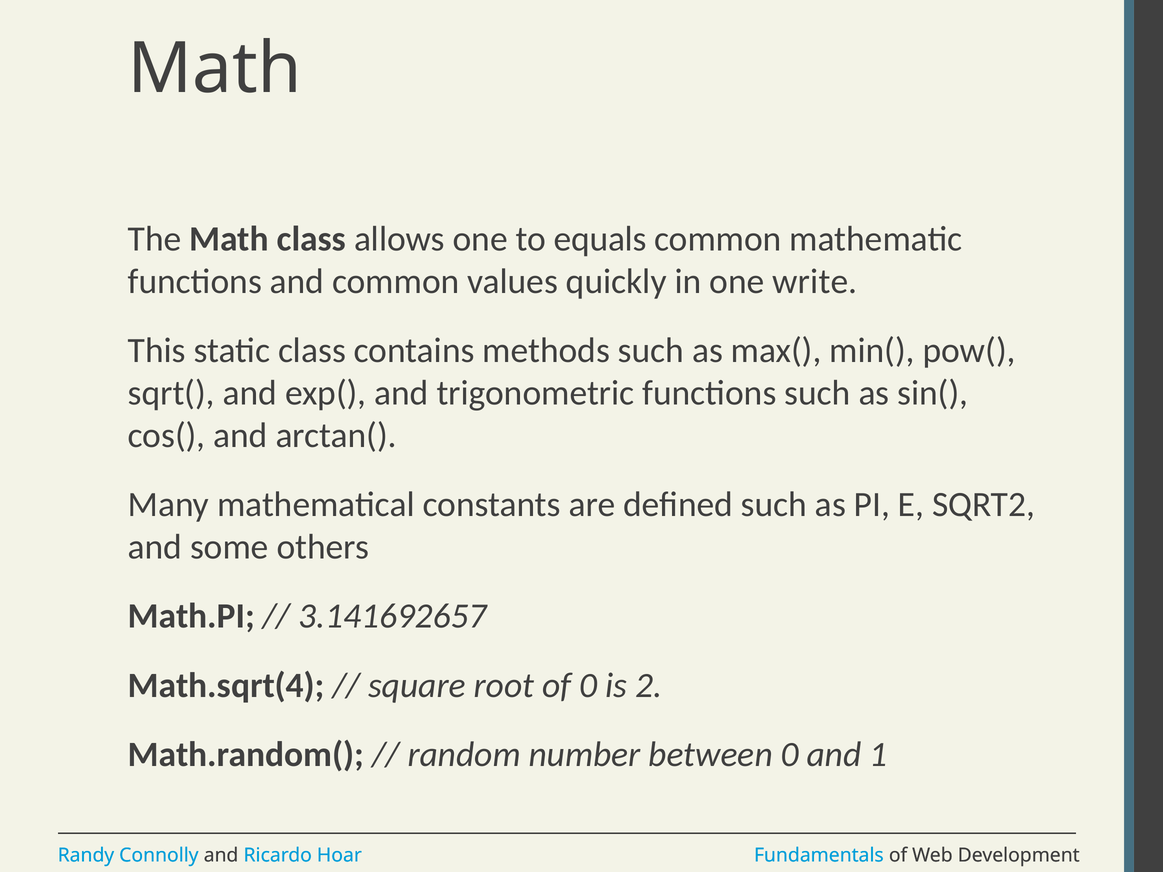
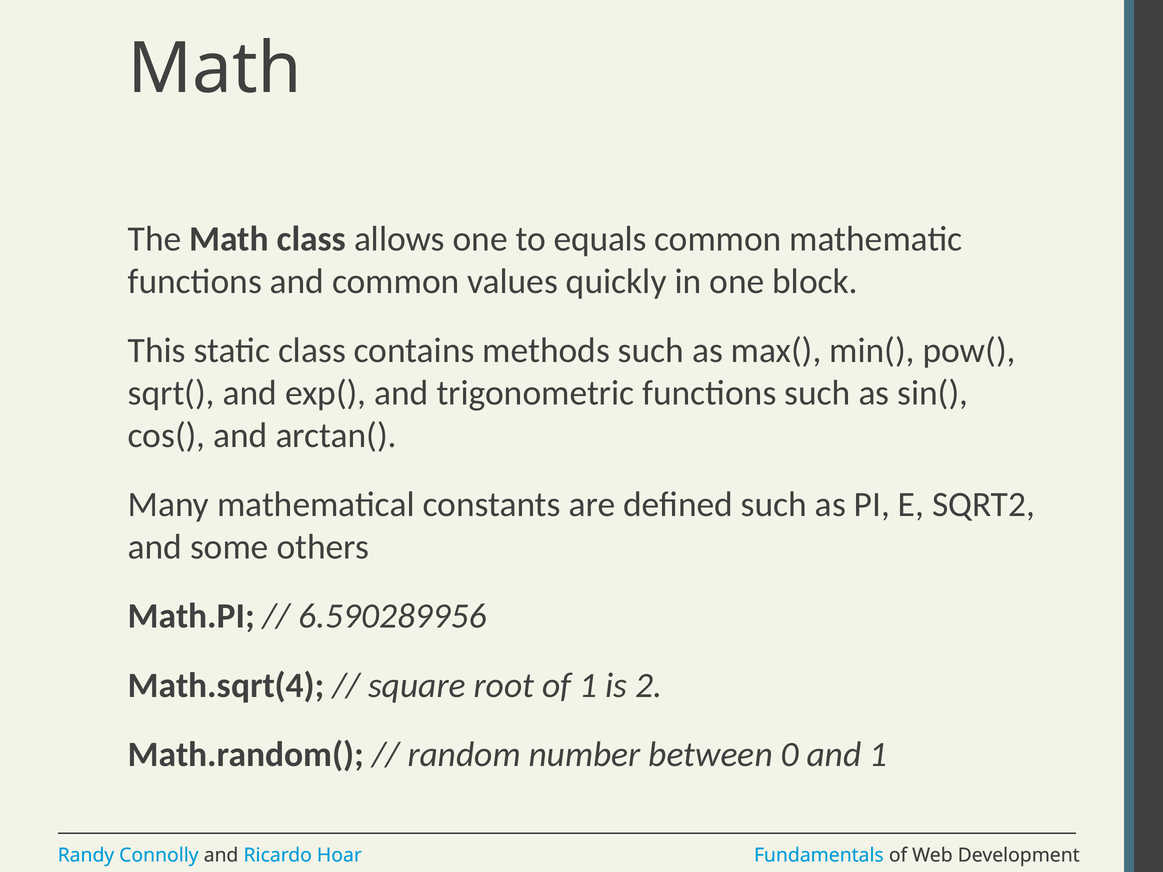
write: write -> block (815, 282)
3.141692657: 3.141692657 -> 6.590289956 (393, 616)
of 0: 0 -> 1 (588, 685)
